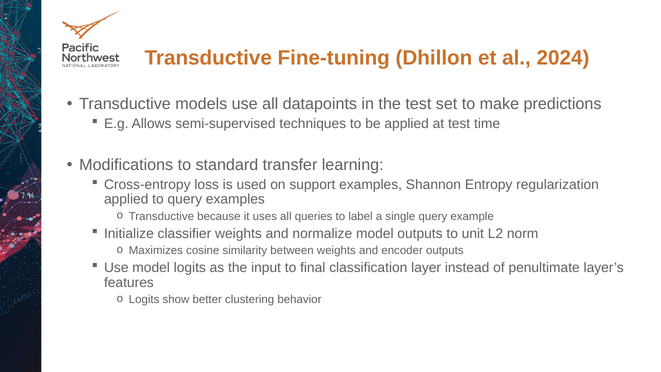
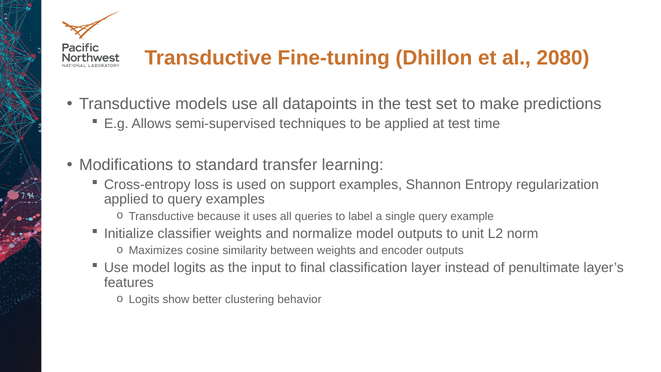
2024: 2024 -> 2080 (563, 58)
